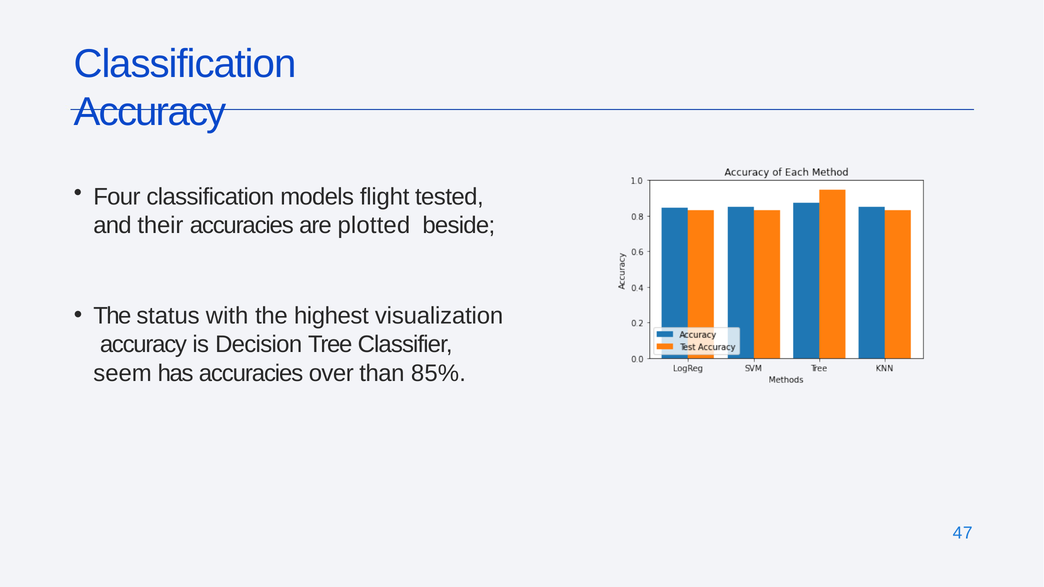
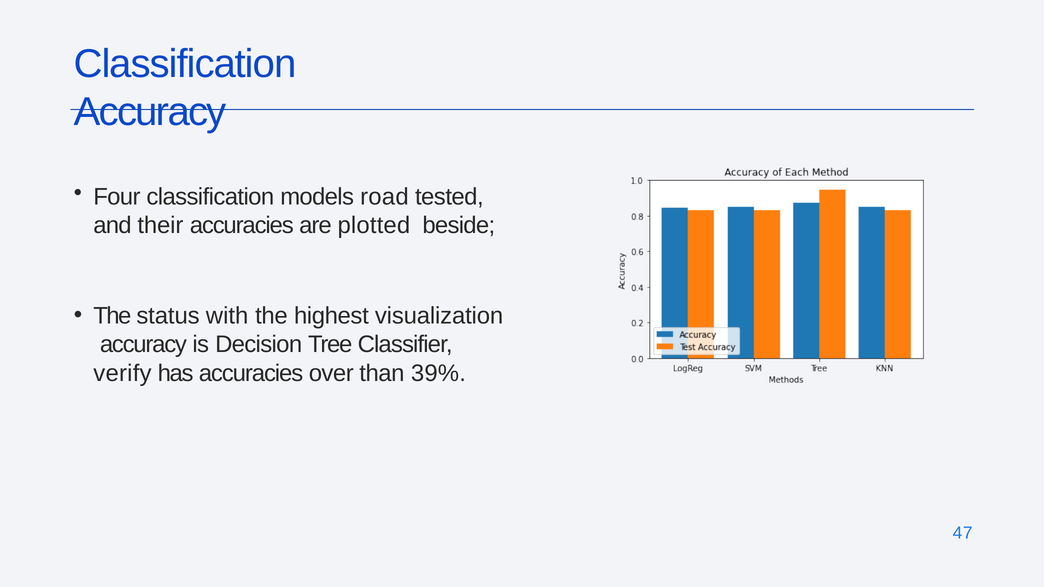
flight: flight -> road (384, 197)
seem: seem -> verify (122, 373)
85%: 85% -> 39% (438, 373)
